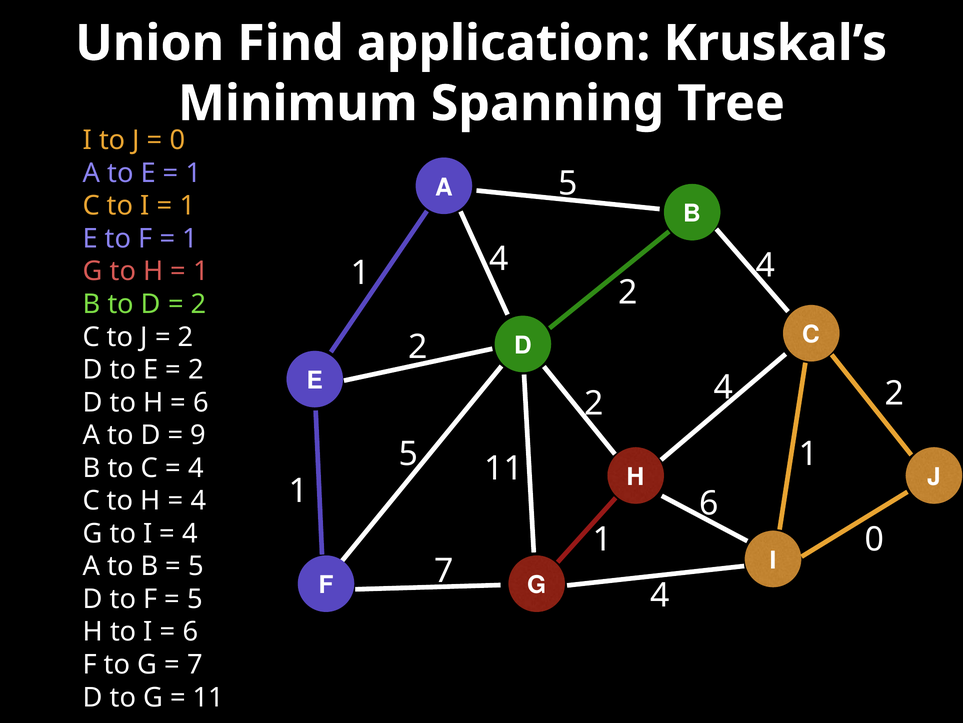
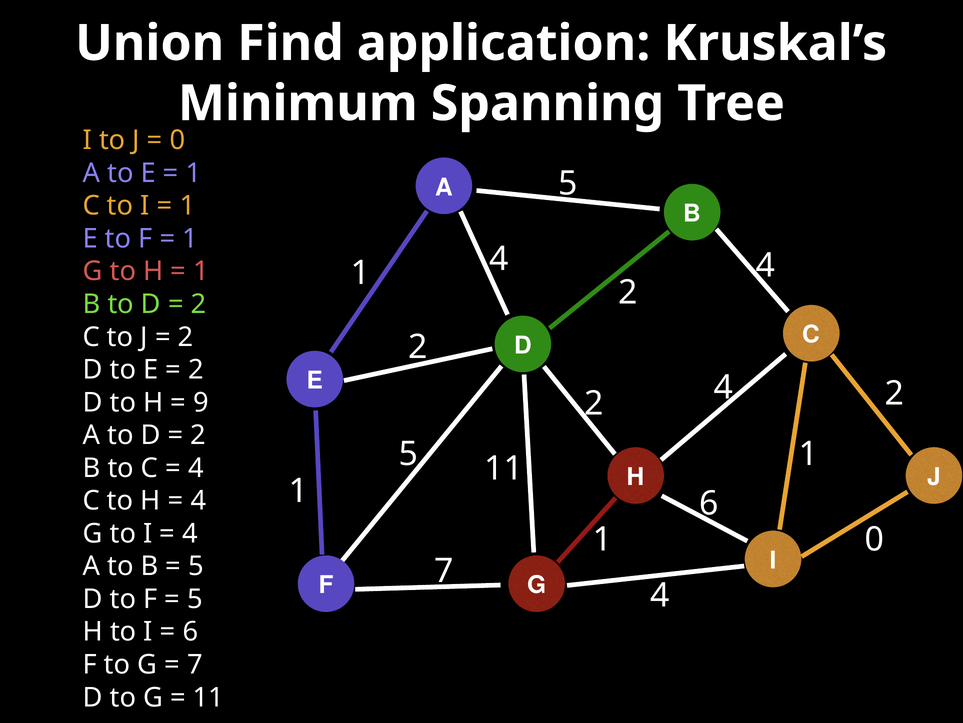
6: 6 -> 9 (201, 402)
9: 9 -> 2 (198, 435)
